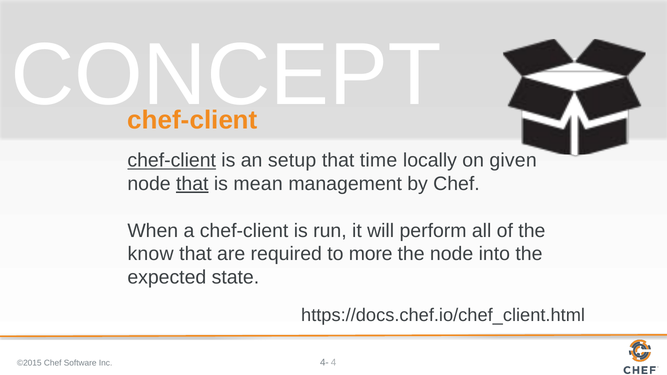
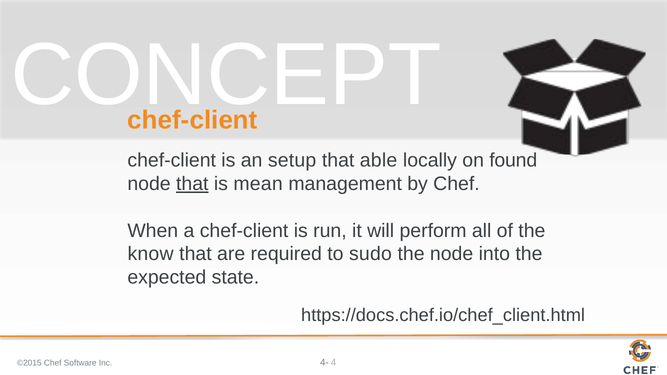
chef-client underline: present -> none (172, 161)
time: time -> able (379, 161)
given: given -> found (513, 161)
more: more -> sudo (370, 254)
